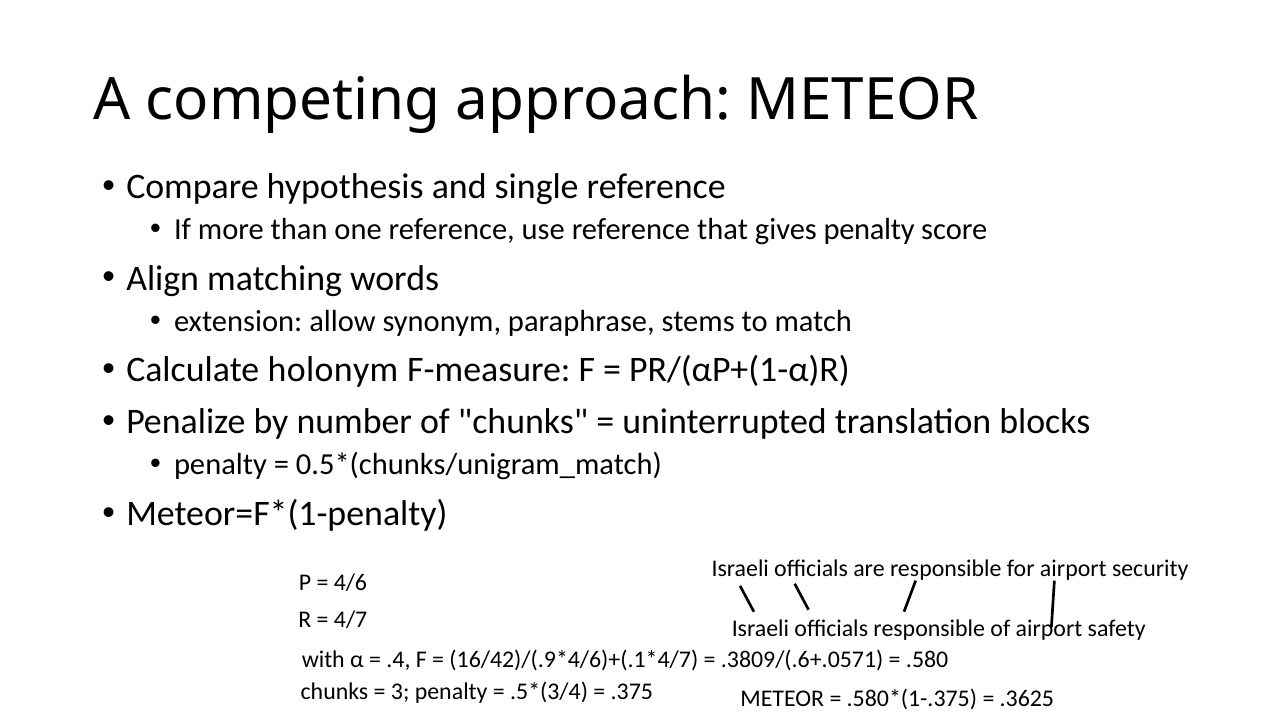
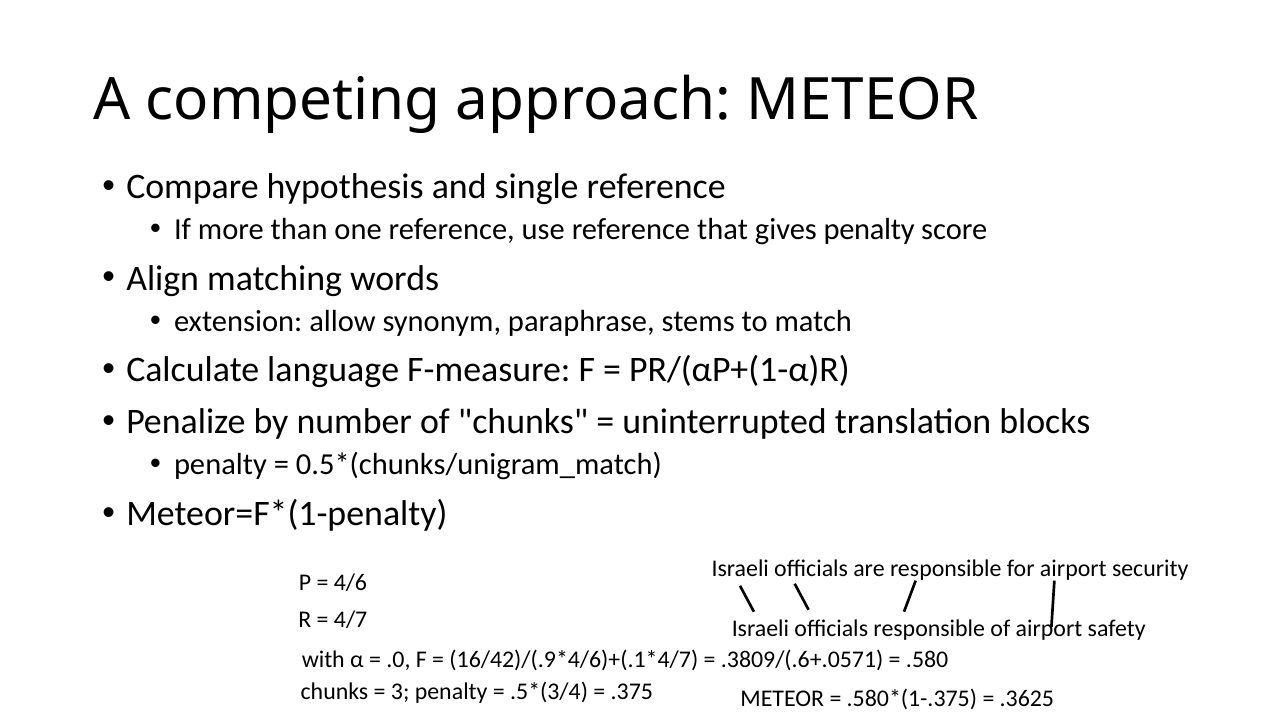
holonym: holonym -> language (333, 370)
.4: .4 -> .0 (398, 659)
